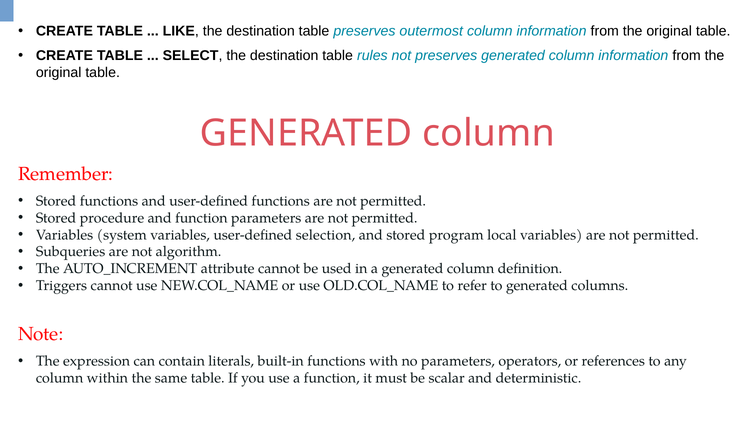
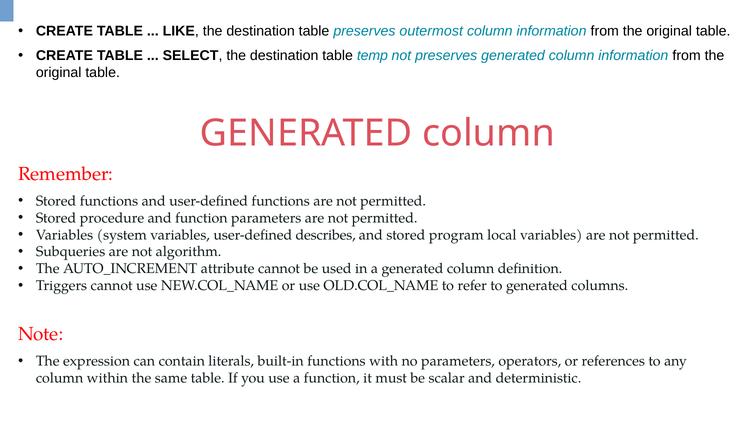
rules: rules -> temp (372, 56)
selection: selection -> describes (326, 235)
